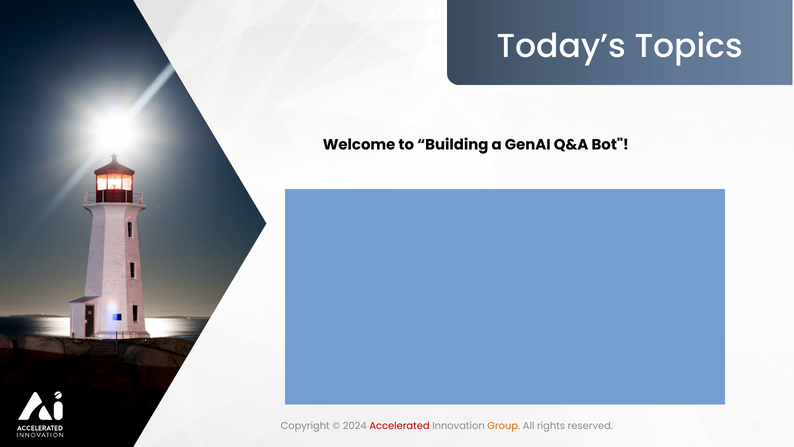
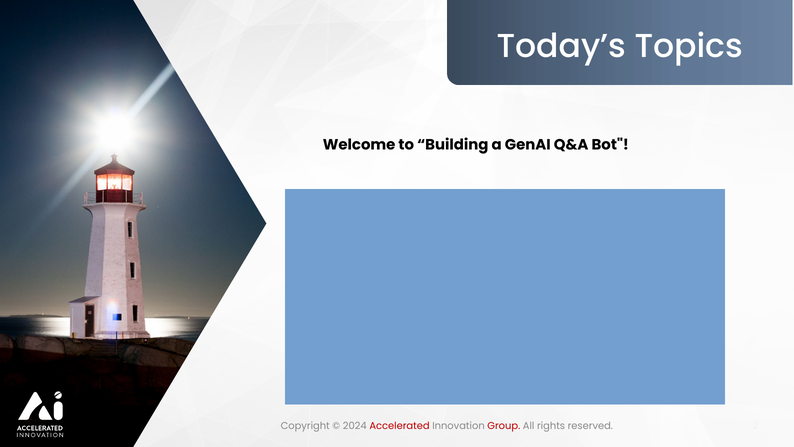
Group colour: orange -> red (504, 426)
